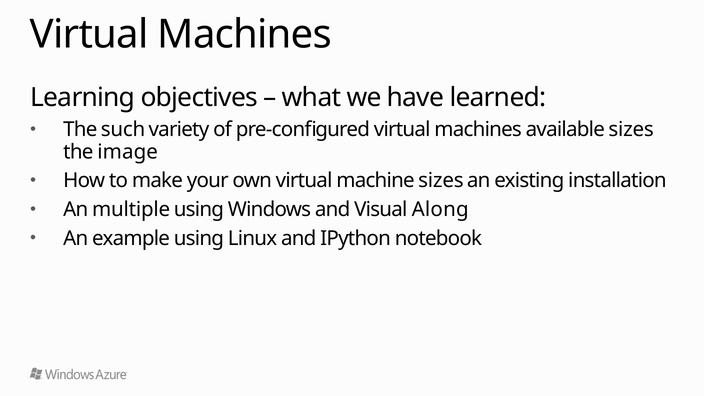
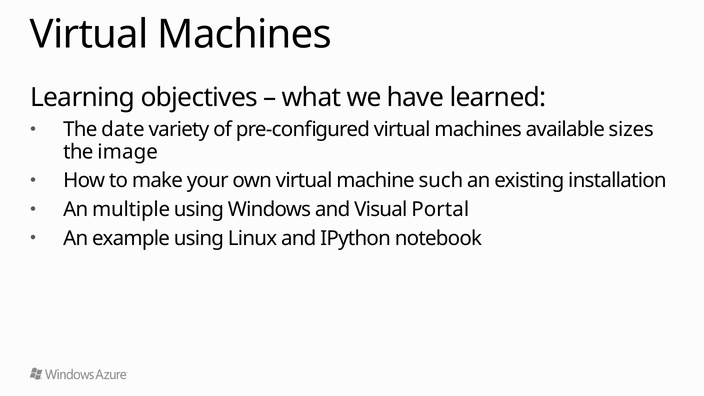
such: such -> date (123, 130)
machine sizes: sizes -> such (441, 181)
Along: Along -> Portal (440, 209)
